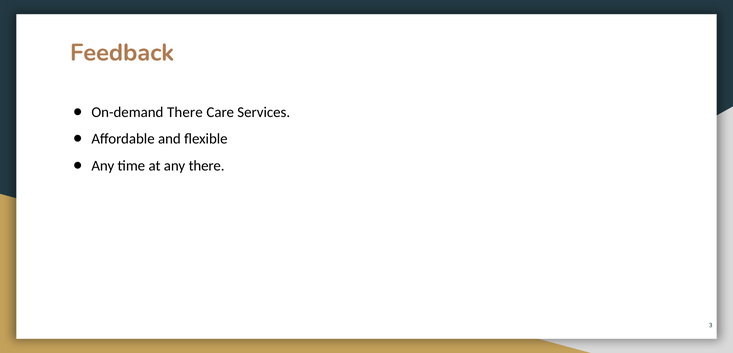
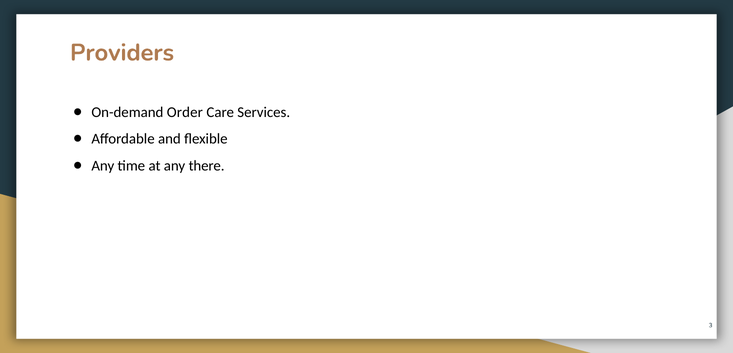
Feedback: Feedback -> Providers (122, 53)
On-demand There: There -> Order (185, 112)
